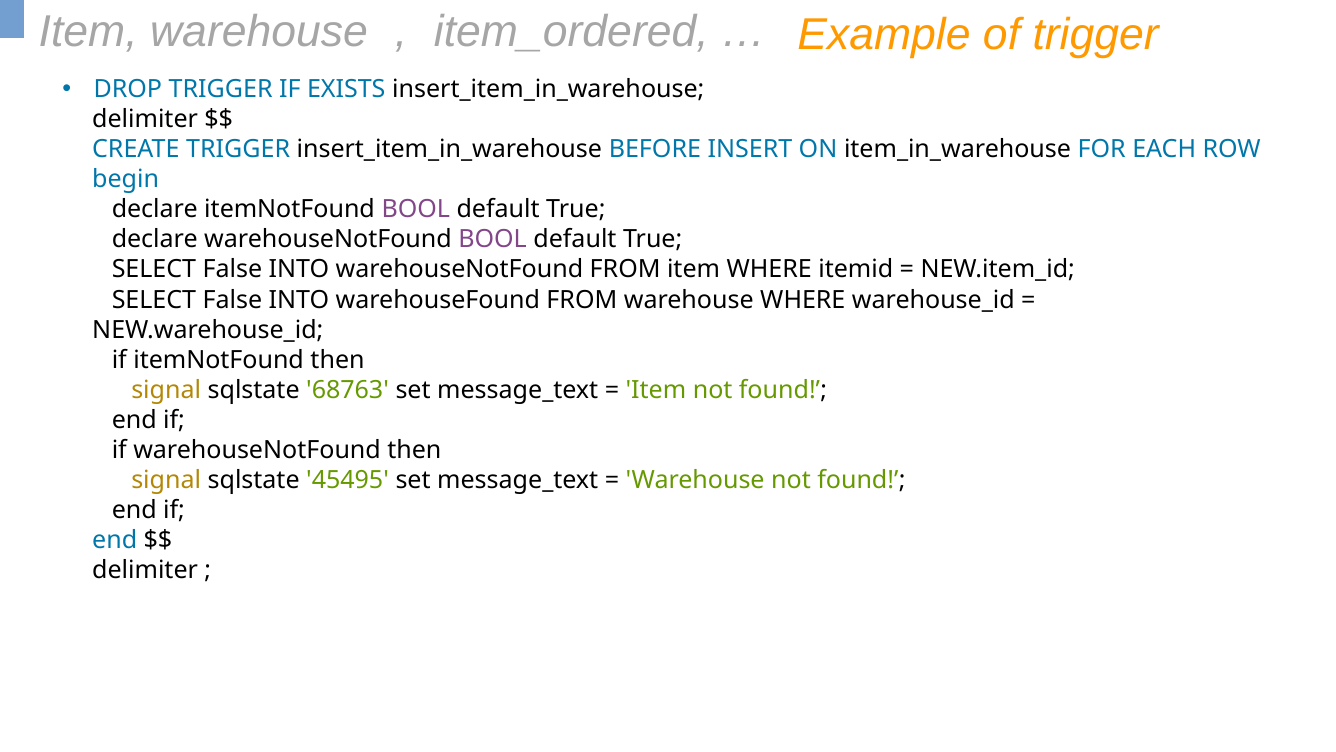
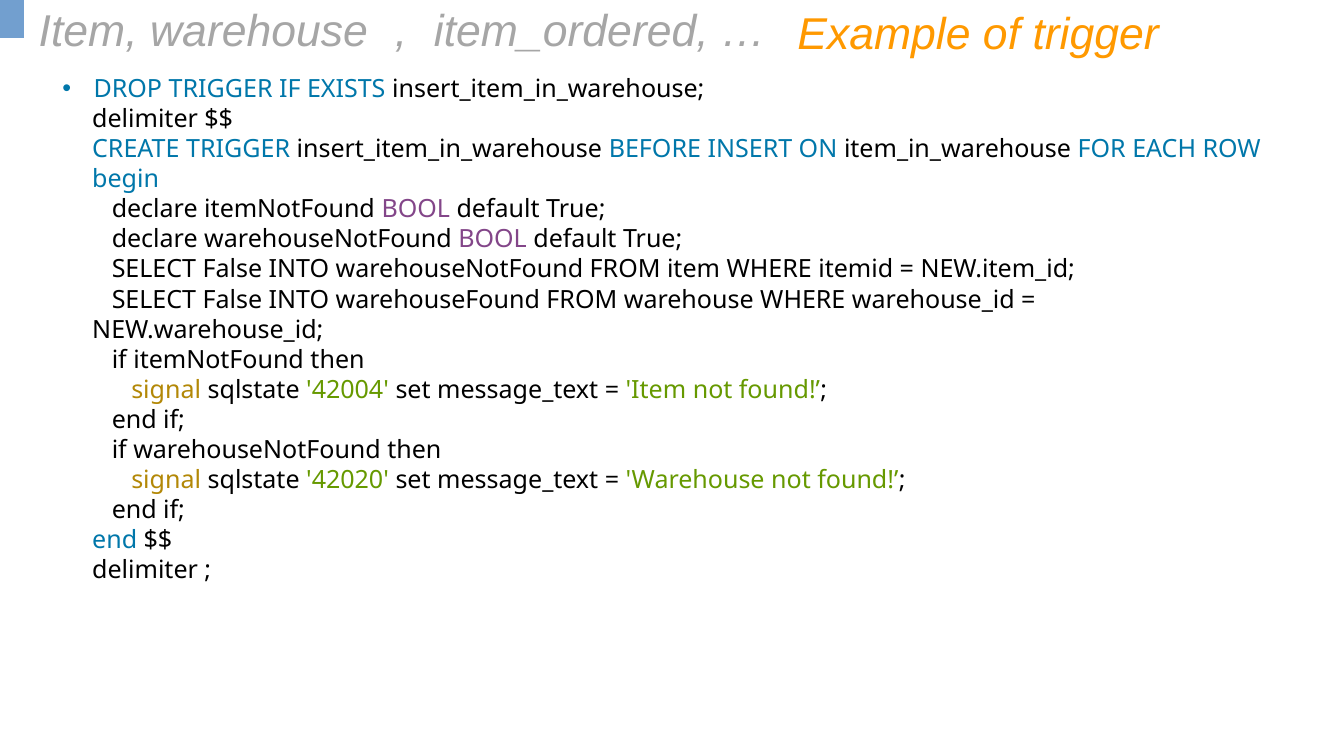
68763: 68763 -> 42004 (348, 390)
45495: 45495 -> 42020 (348, 480)
